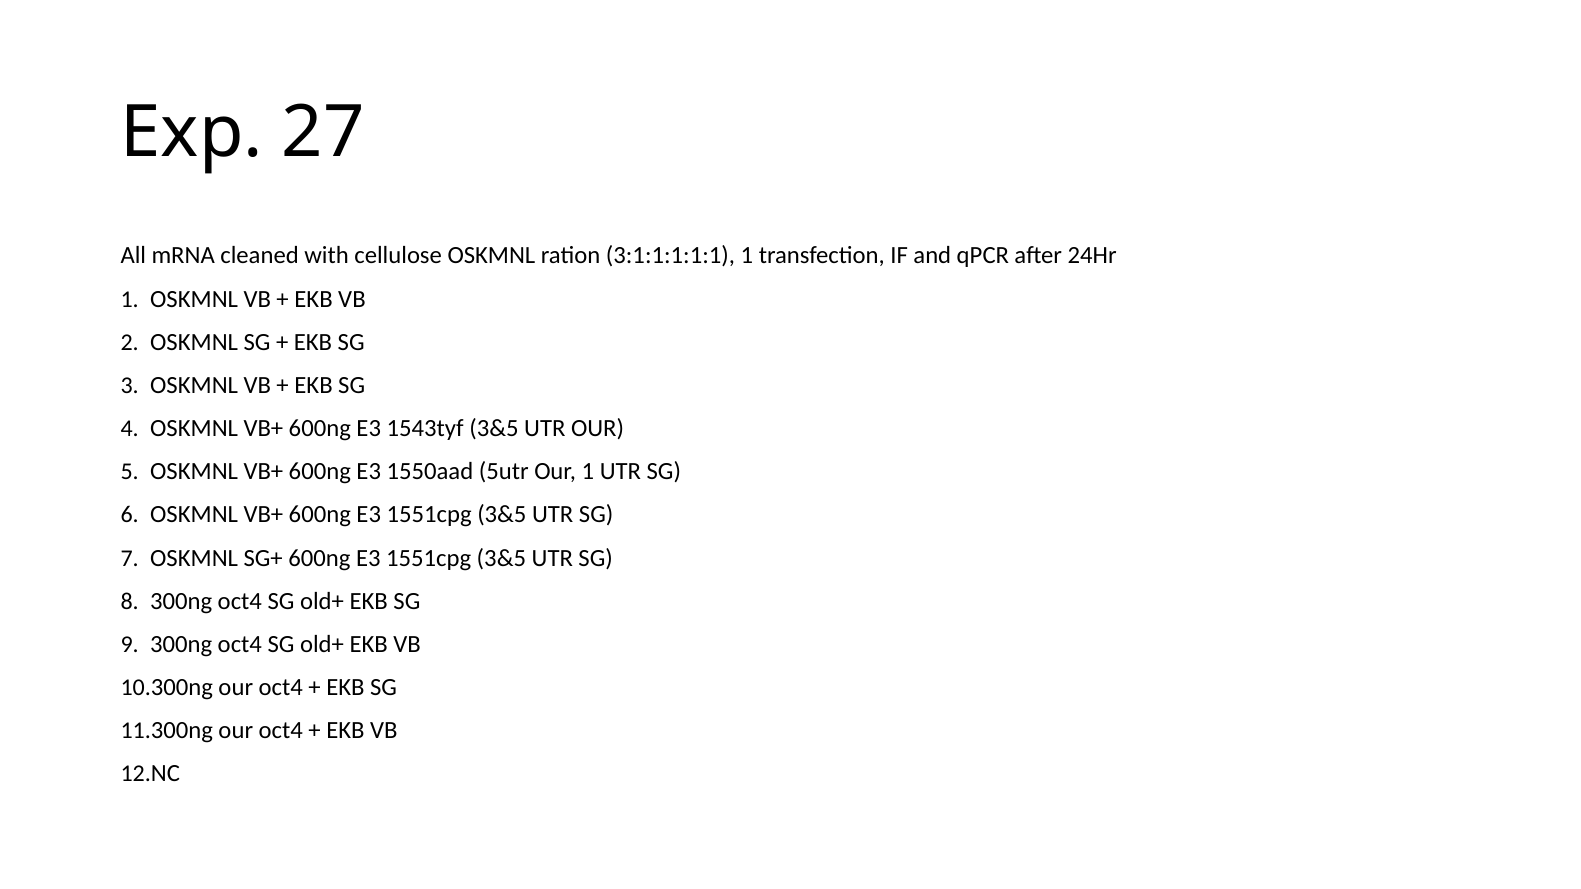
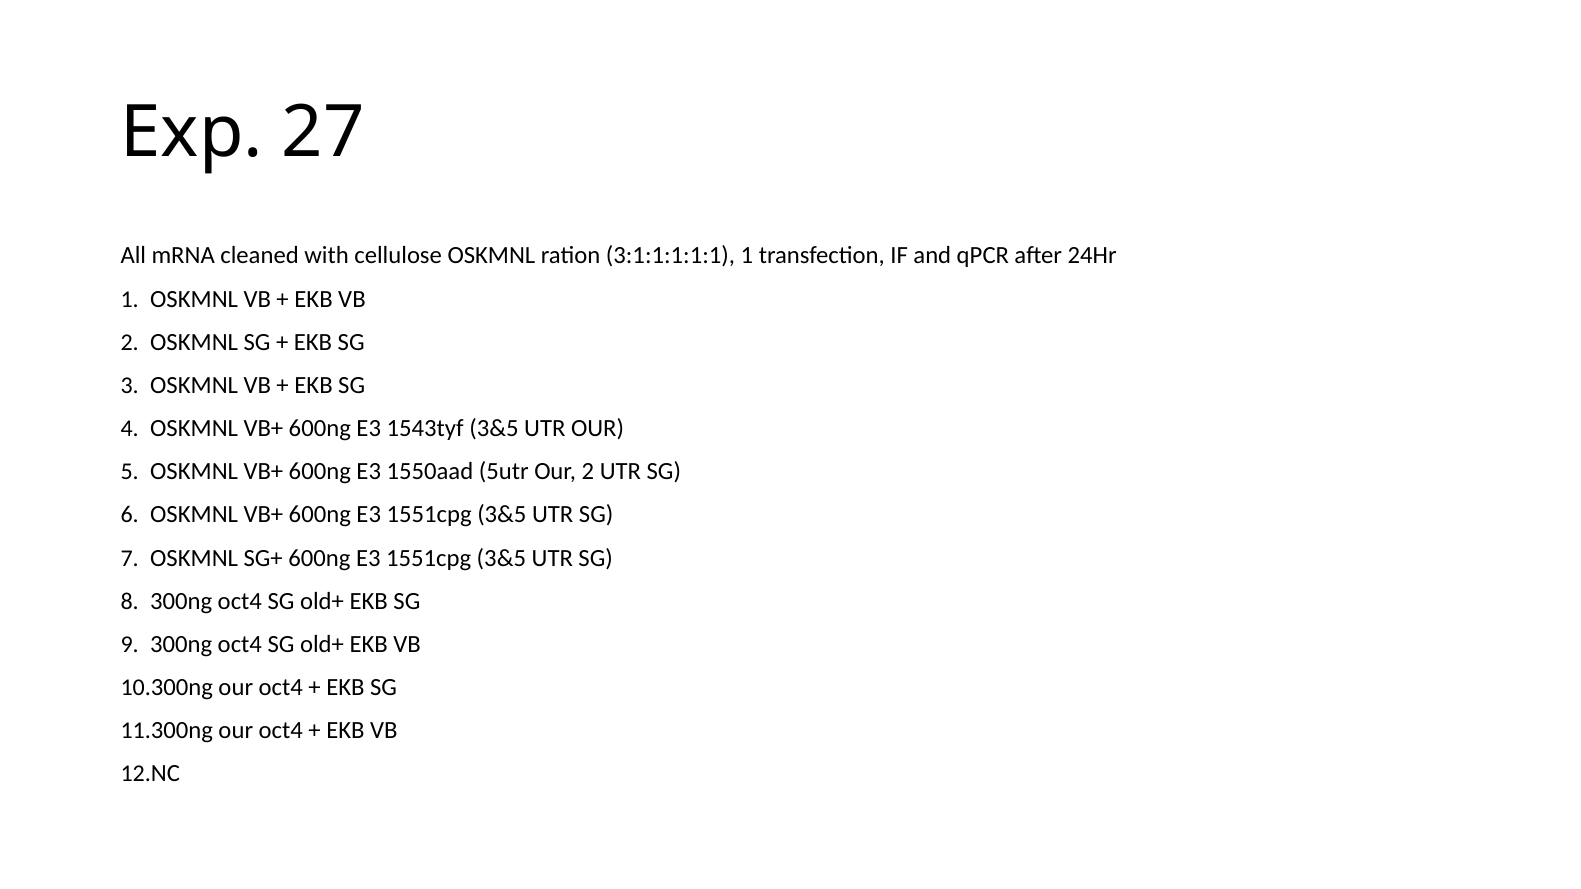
Our 1: 1 -> 2 (588, 472)
